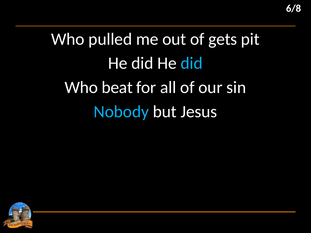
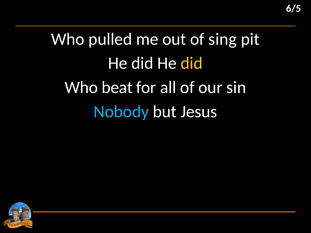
6/8: 6/8 -> 6/5 (294, 8)
gets: gets -> sing (223, 39)
did colour: light blue -> yellow (192, 63)
